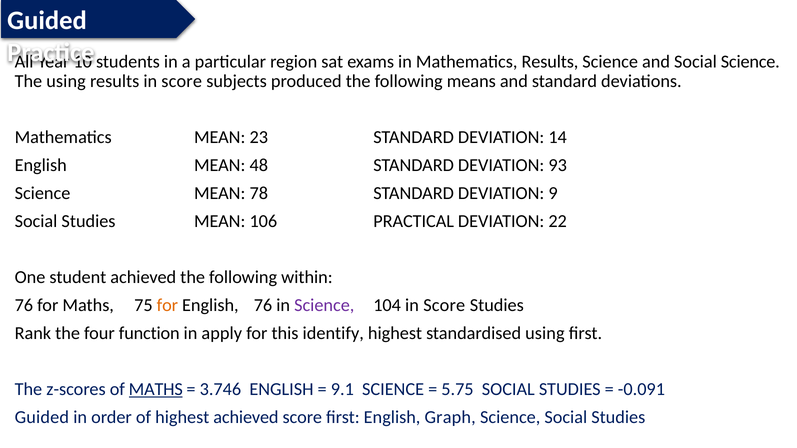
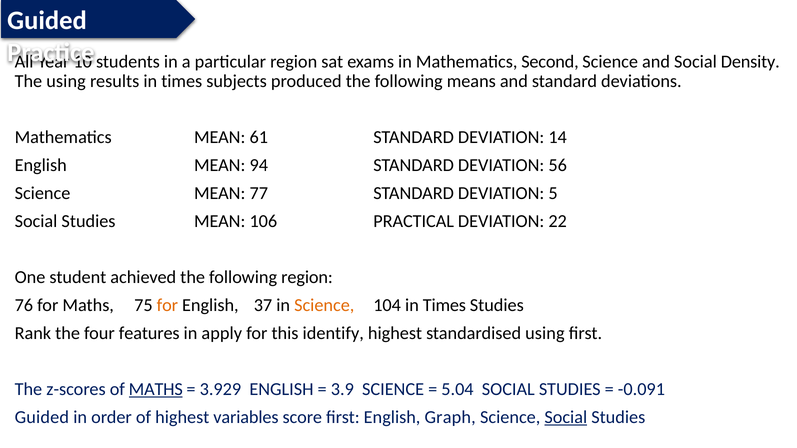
Mathematics Results: Results -> Second (550, 62)
Social Science: Science -> Density (750, 62)
results in score: score -> times (182, 81)
23: 23 -> 61 (259, 137)
48: 48 -> 94 (259, 165)
93: 93 -> 56 (558, 165)
78: 78 -> 77 (259, 193)
9: 9 -> 5 (553, 193)
following within: within -> region (307, 277)
English 76: 76 -> 37 (263, 305)
Science colour: purple -> orange (324, 305)
104 in Score: Score -> Times (444, 305)
function: function -> features (149, 333)
3.746: 3.746 -> 3.929 (220, 389)
9.1: 9.1 -> 3.9 (342, 389)
5.75: 5.75 -> 5.04 (457, 389)
highest achieved: achieved -> variables (246, 417)
Social underline: none -> present (566, 417)
